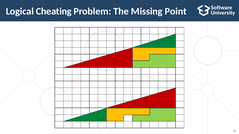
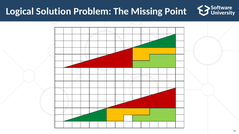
Cheating: Cheating -> Solution (54, 11)
